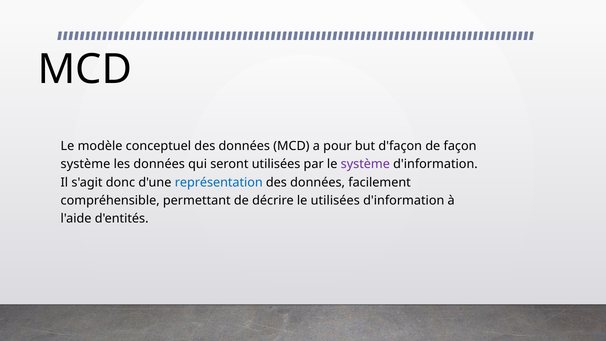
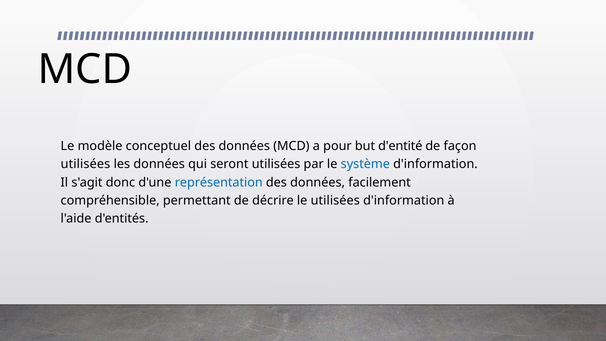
d'façon: d'façon -> d'entité (400, 146)
système: système -> utilisées (85, 164)
système colour: purple -> blue (365, 164)
